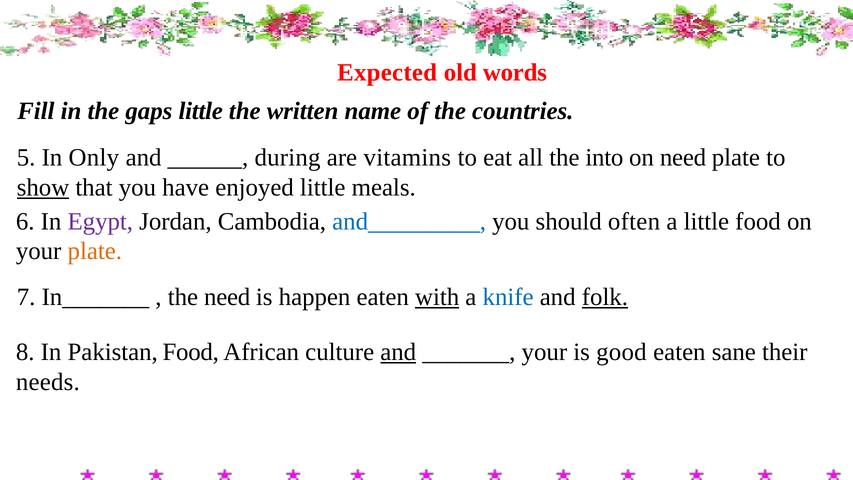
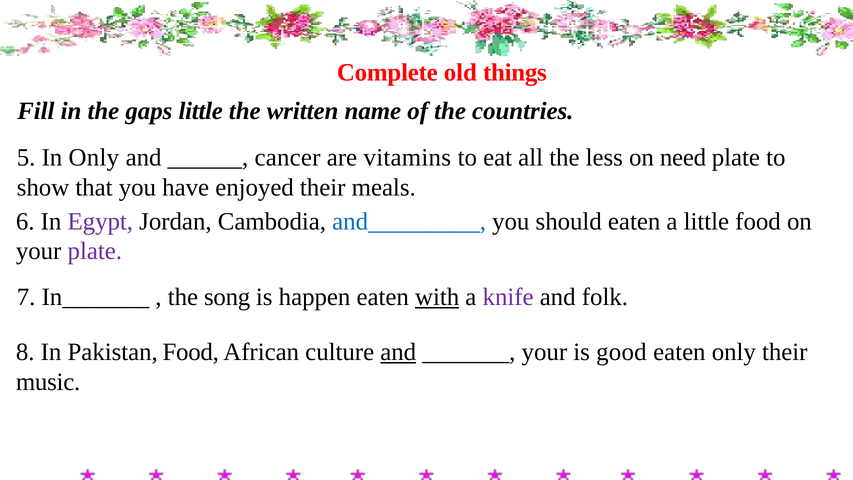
Expected: Expected -> Complete (387, 73)
words: words -> things (515, 73)
during: during -> cancer (288, 157)
into: into -> less (604, 157)
show underline: present -> none (43, 187)
enjoyed little: little -> their (323, 187)
should often: often -> eaten (634, 221)
plate colour: orange -> purple (95, 251)
the need: need -> song (227, 297)
knife colour: blue -> purple (508, 297)
folk underline: present -> none (605, 297)
eaten sane: sane -> only (734, 352)
needs: needs -> music (48, 382)
